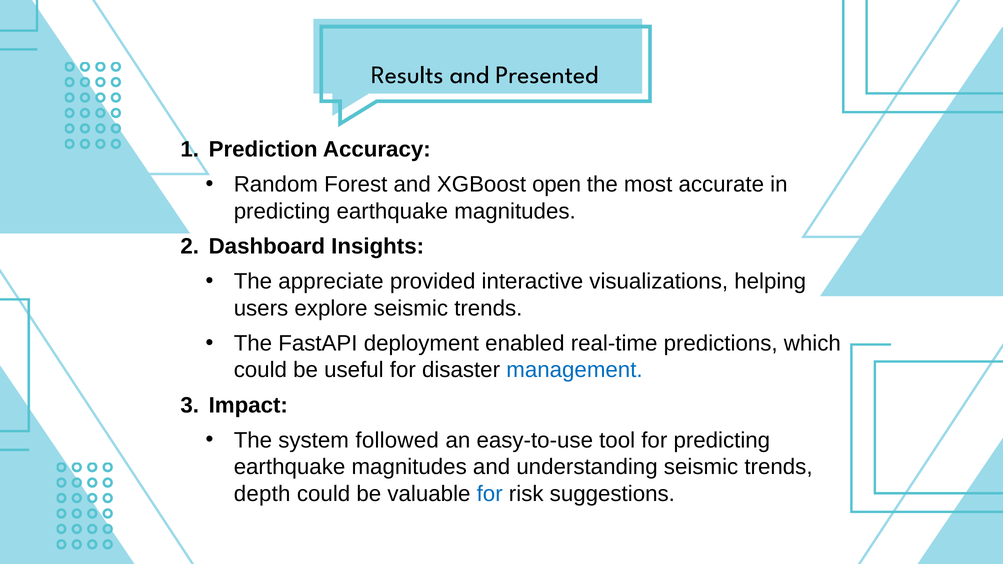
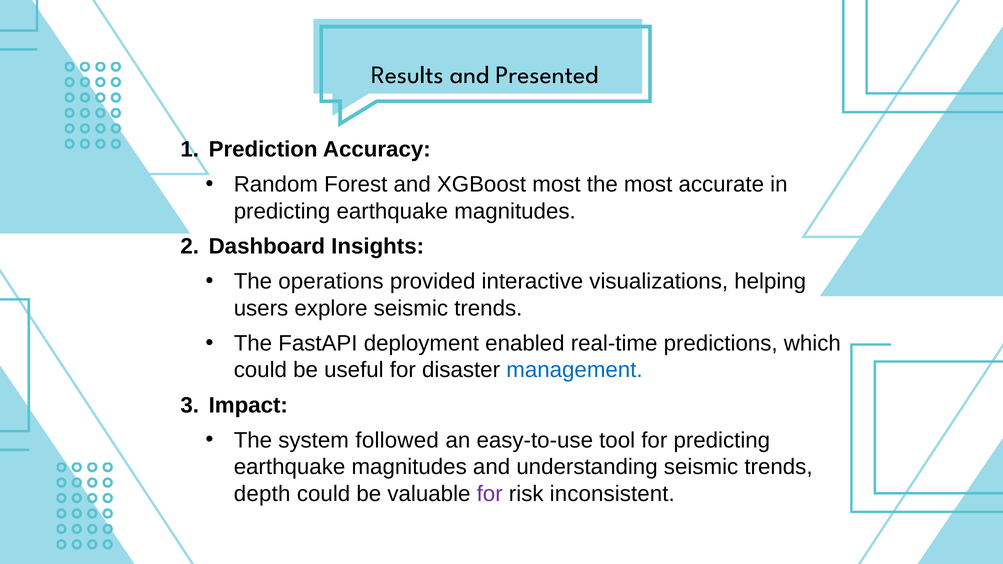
XGBoost open: open -> most (556, 185)
appreciate: appreciate -> operations (331, 282)
for colour: blue -> purple (490, 494)
suggestions: suggestions -> inconsistent (612, 494)
